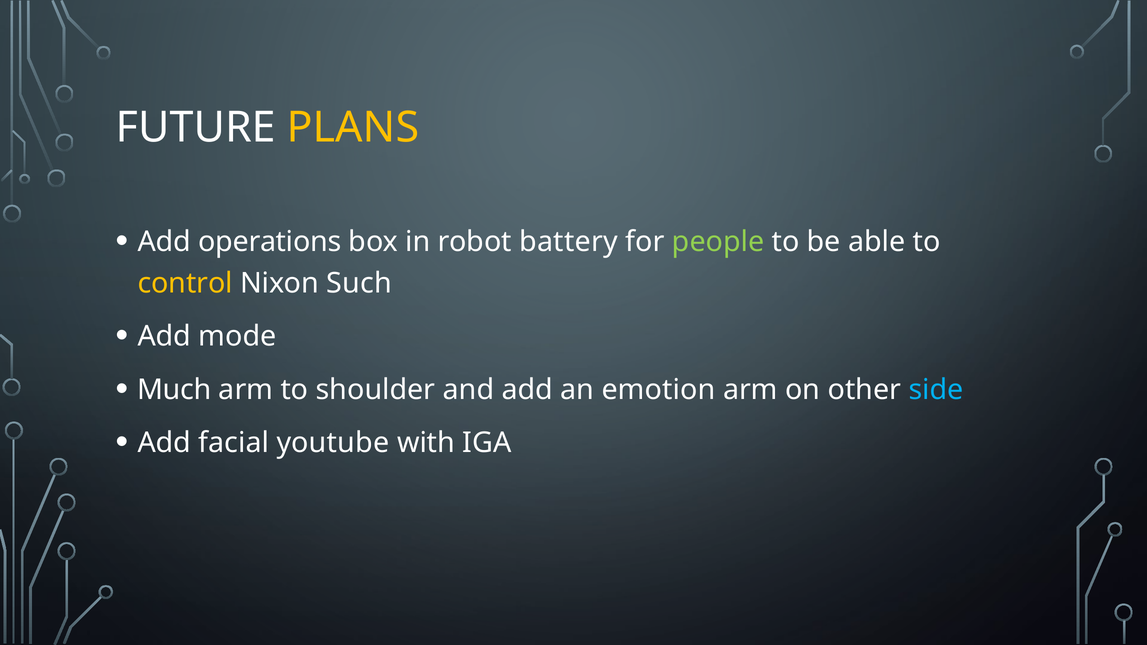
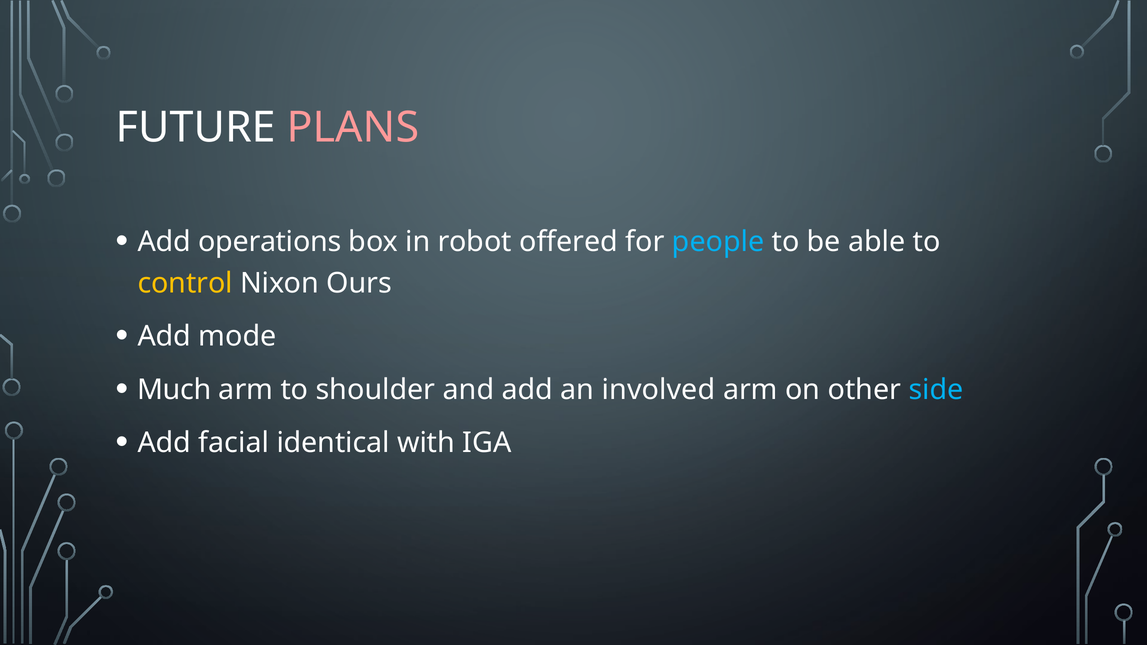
PLANS colour: yellow -> pink (353, 127)
battery: battery -> offered (569, 242)
people colour: light green -> light blue (718, 242)
Such: Such -> Ours (359, 283)
emotion: emotion -> involved (659, 390)
youtube: youtube -> identical (333, 443)
